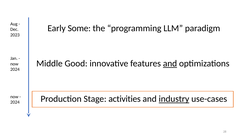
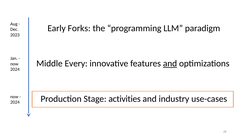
Some: Some -> Forks (79, 28)
Good: Good -> Every (76, 63)
industry underline: present -> none (174, 99)
